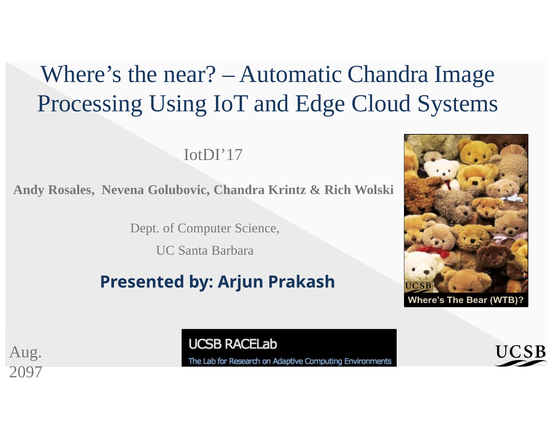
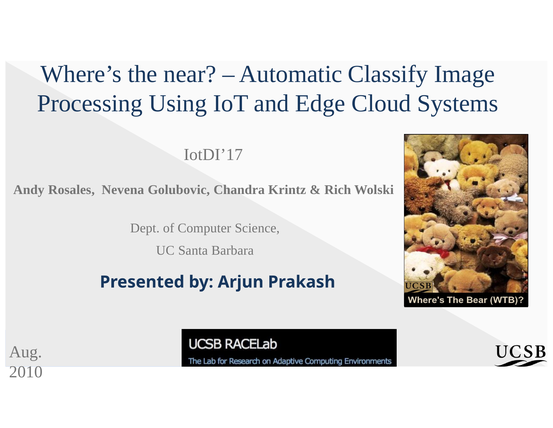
Automatic Chandra: Chandra -> Classify (388, 74)
2097: 2097 -> 2010 (26, 371)
